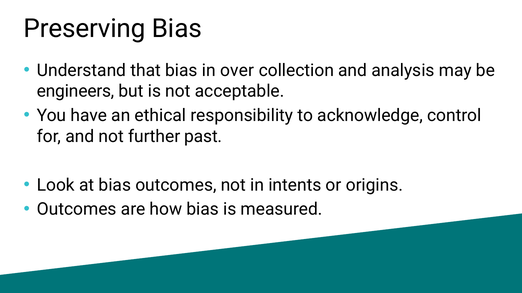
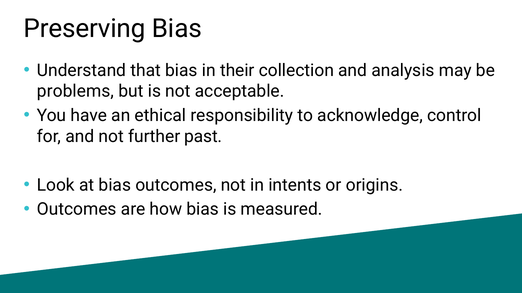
over: over -> their (237, 71)
engineers: engineers -> problems (75, 91)
